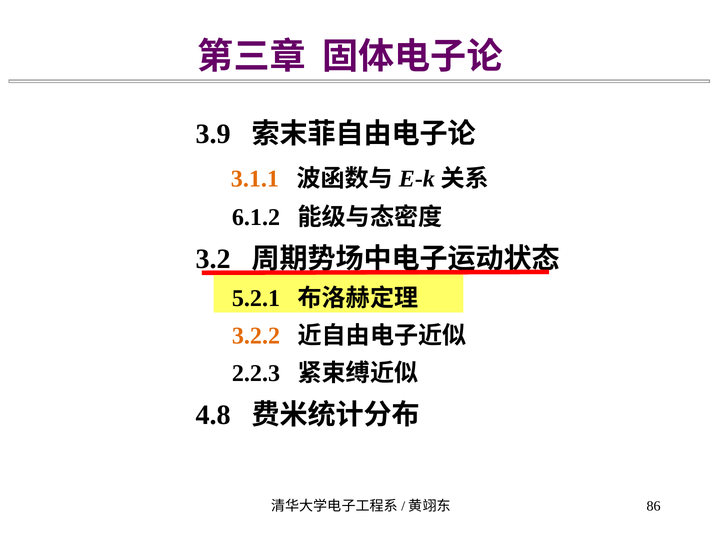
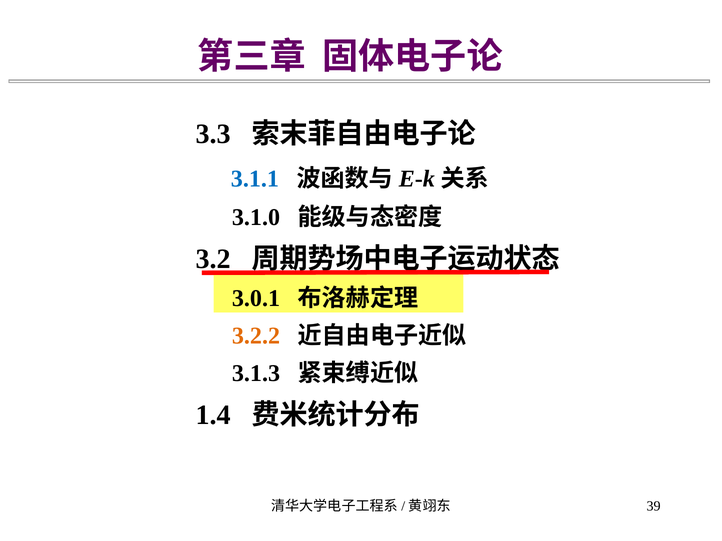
3.9: 3.9 -> 3.3 (213, 134)
3.1.1 colour: orange -> blue (255, 179)
6.1.2: 6.1.2 -> 3.1.0 (256, 217)
5.2.1: 5.2.1 -> 3.0.1 (256, 299)
2.2.3: 2.2.3 -> 3.1.3 (256, 374)
4.8: 4.8 -> 1.4 (213, 415)
86: 86 -> 39 (654, 506)
